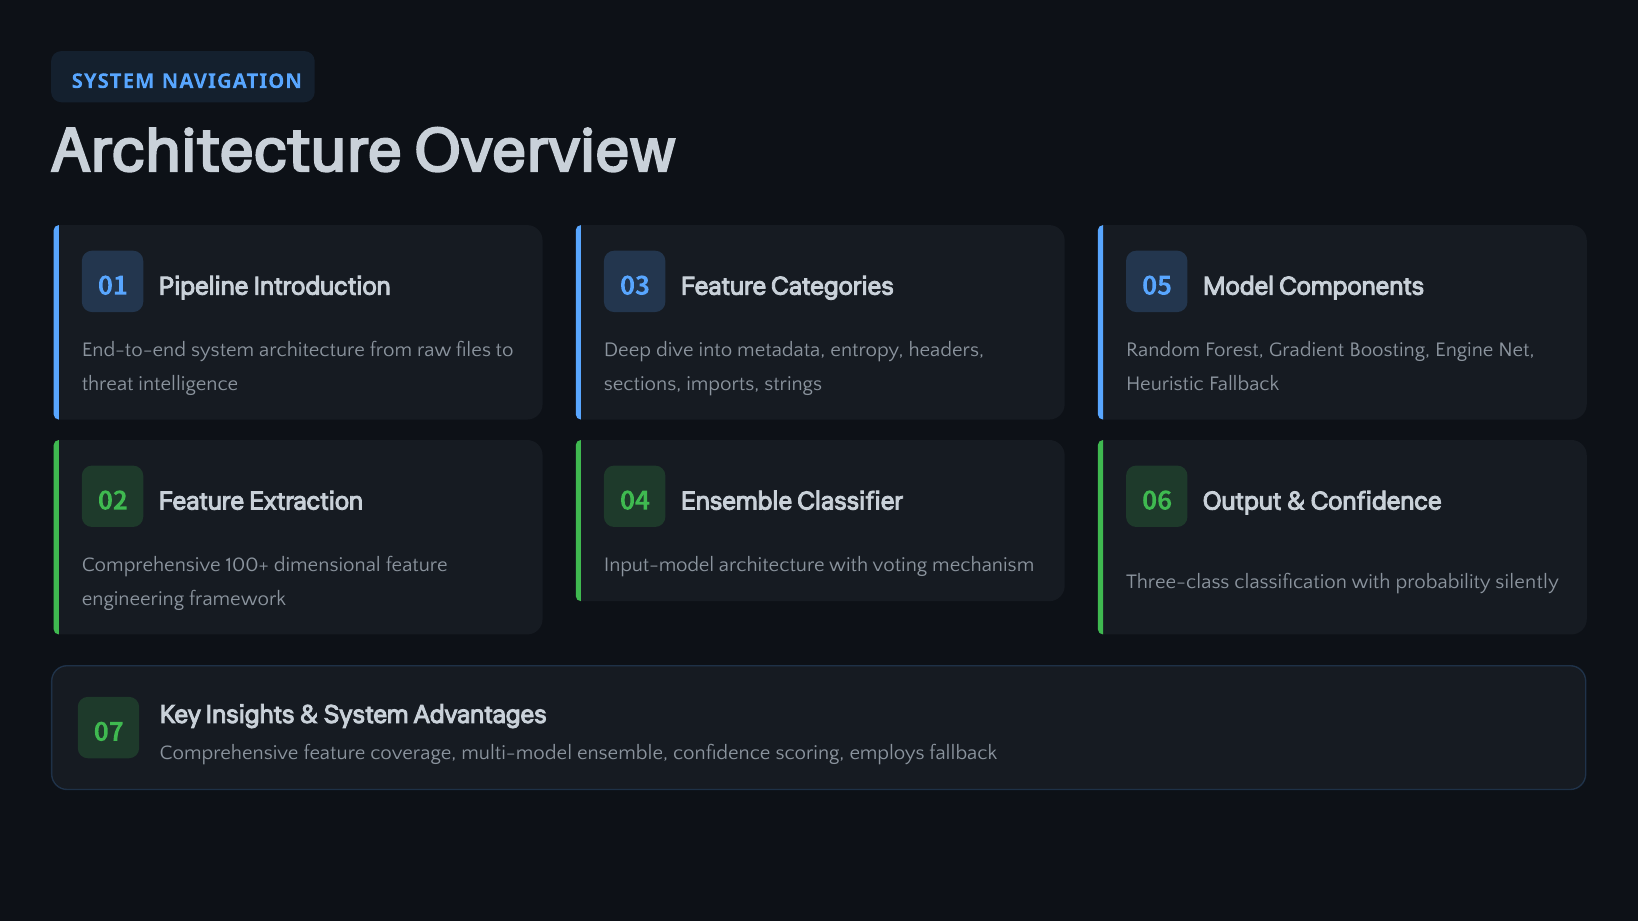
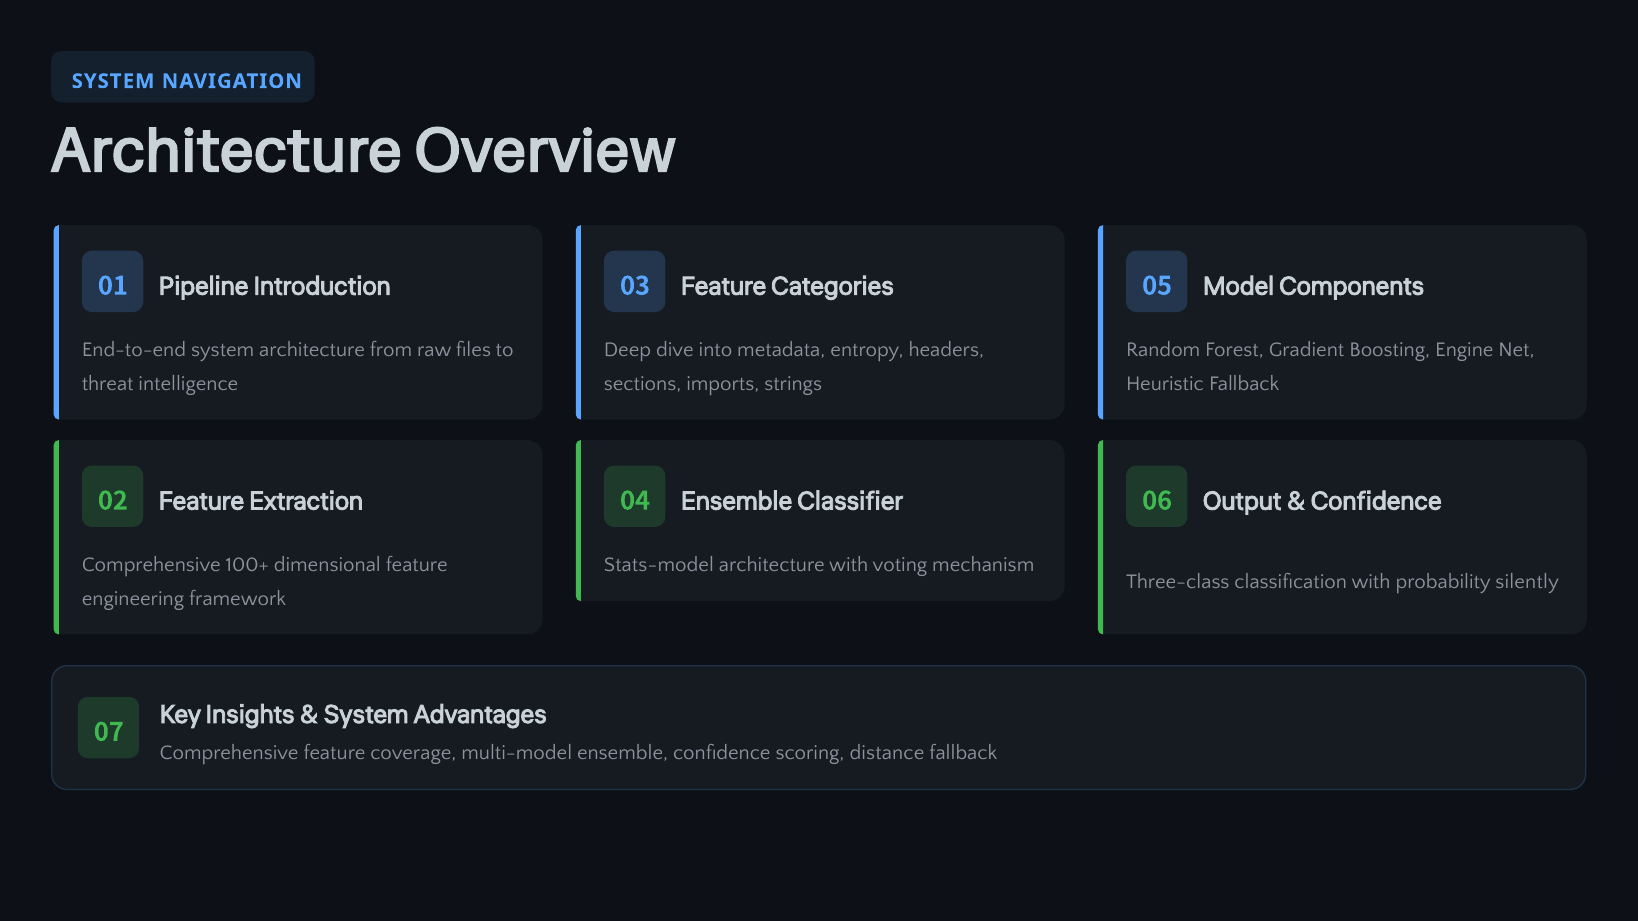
Input-model: Input-model -> Stats-model (659, 565)
employs: employs -> distance (887, 753)
